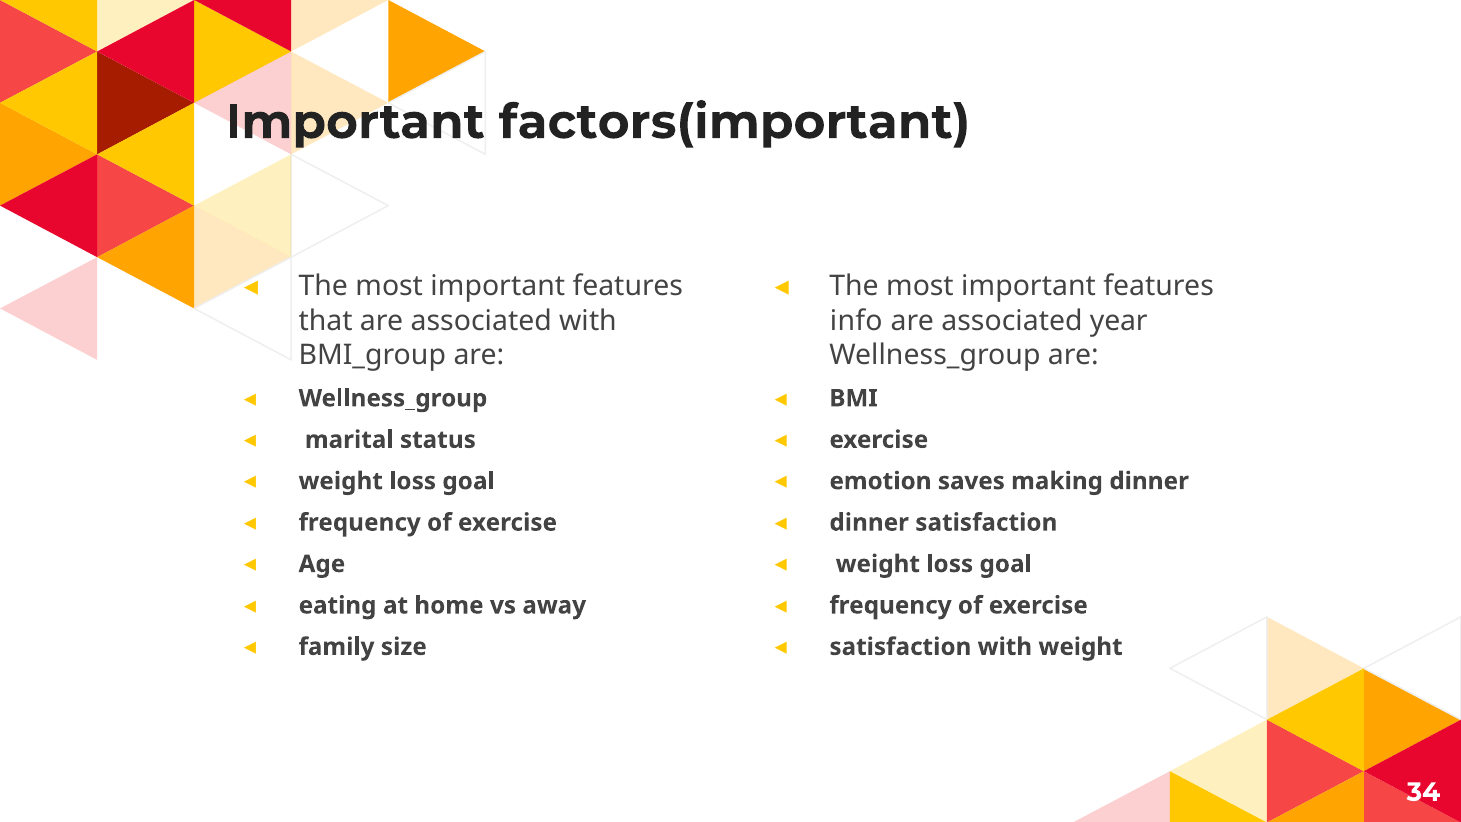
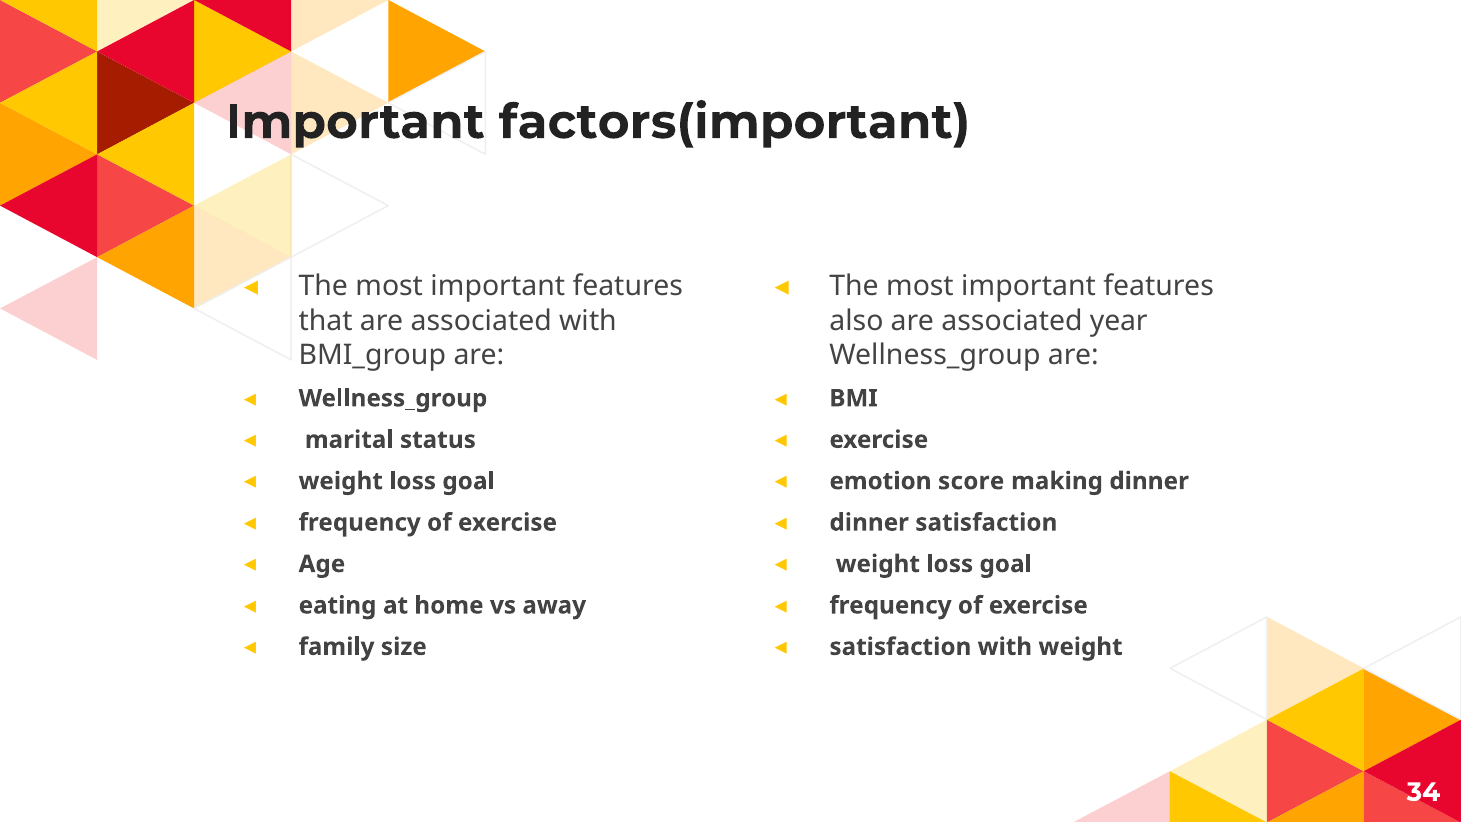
info: info -> also (856, 321)
saves: saves -> score (971, 481)
